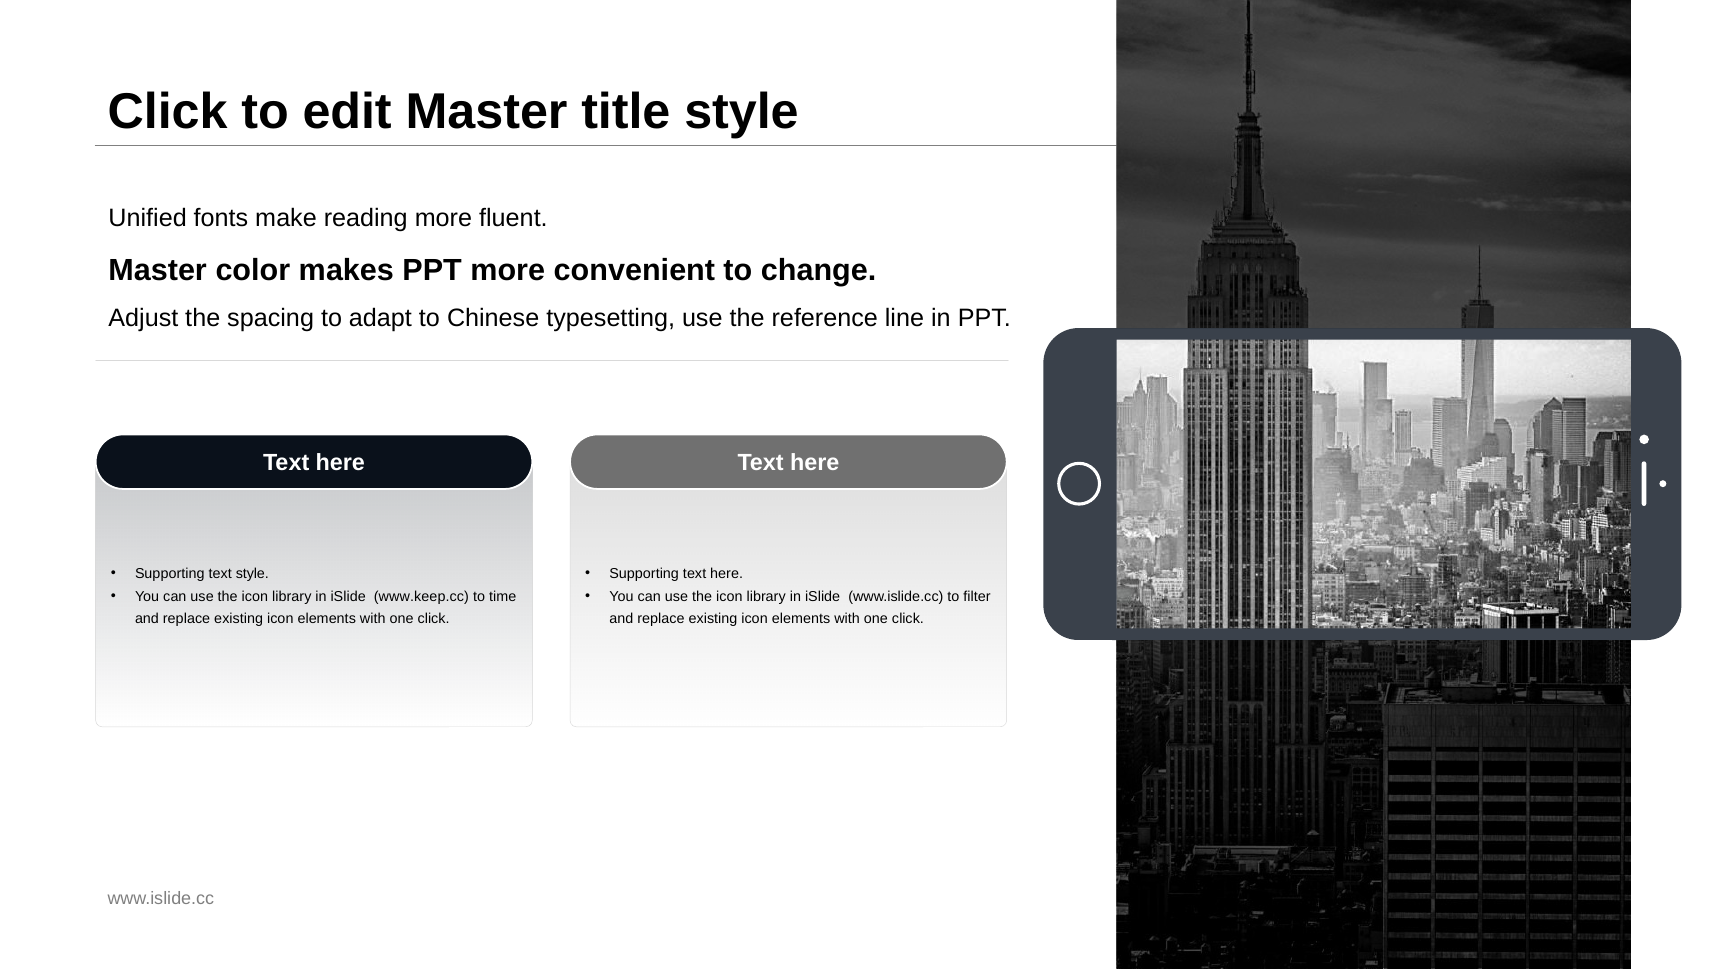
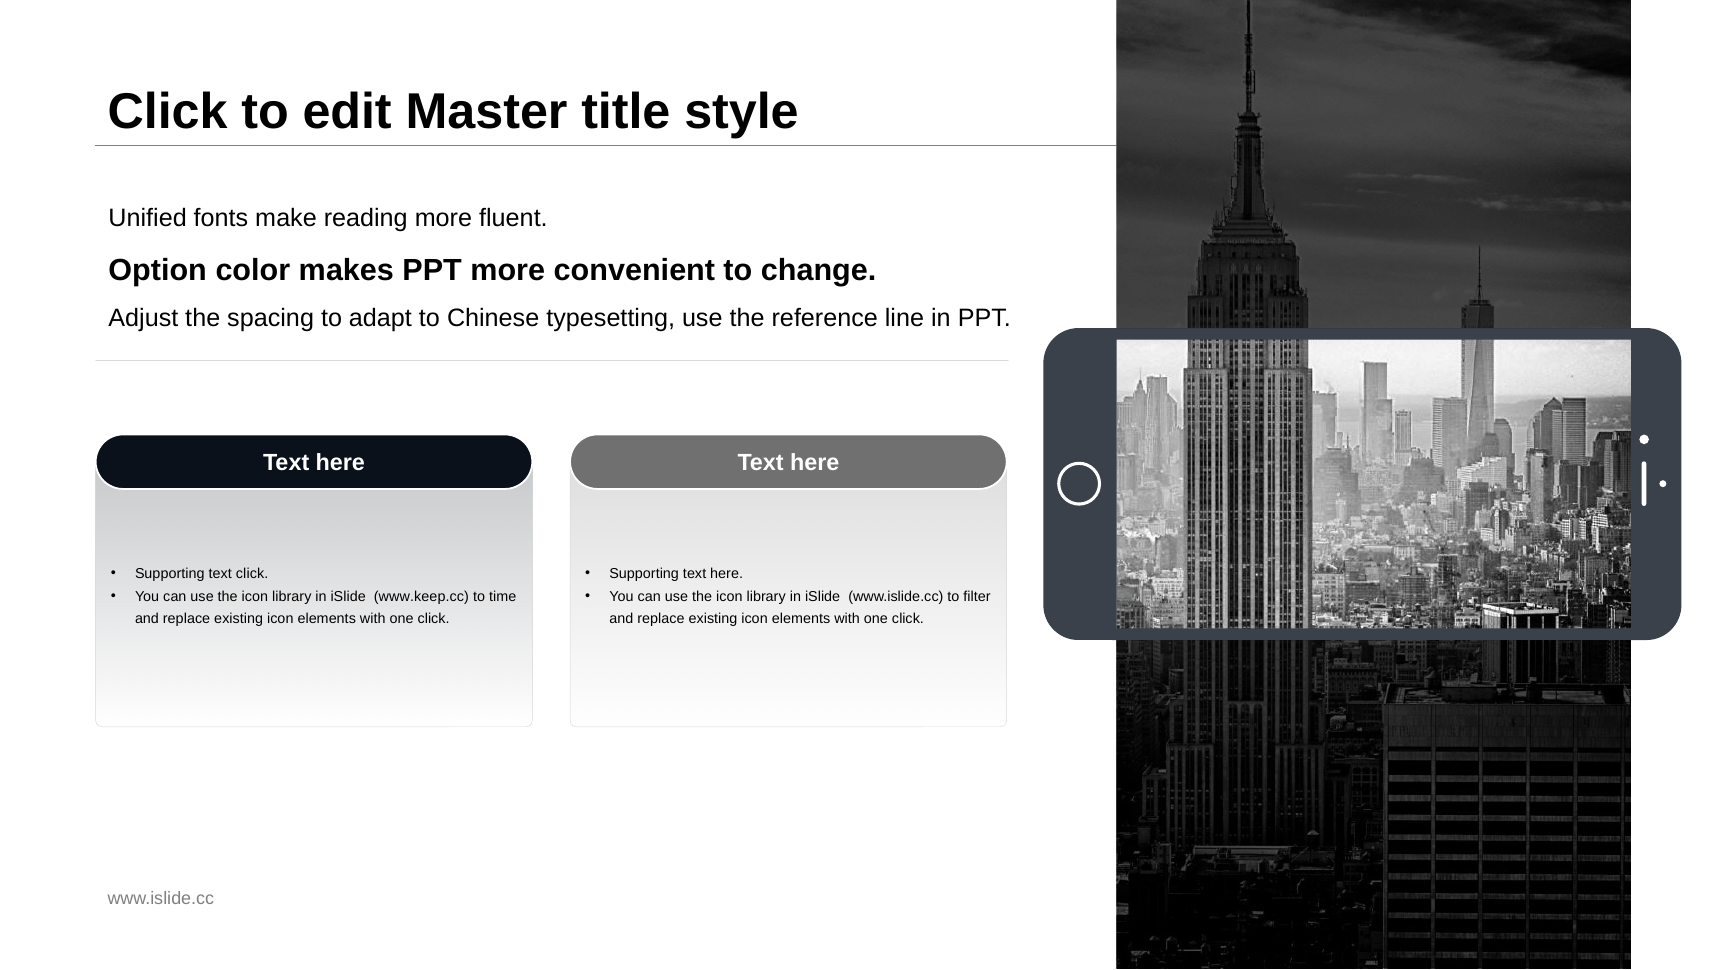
Master: Master -> Option (158, 270)
text style: style -> click (252, 574)
